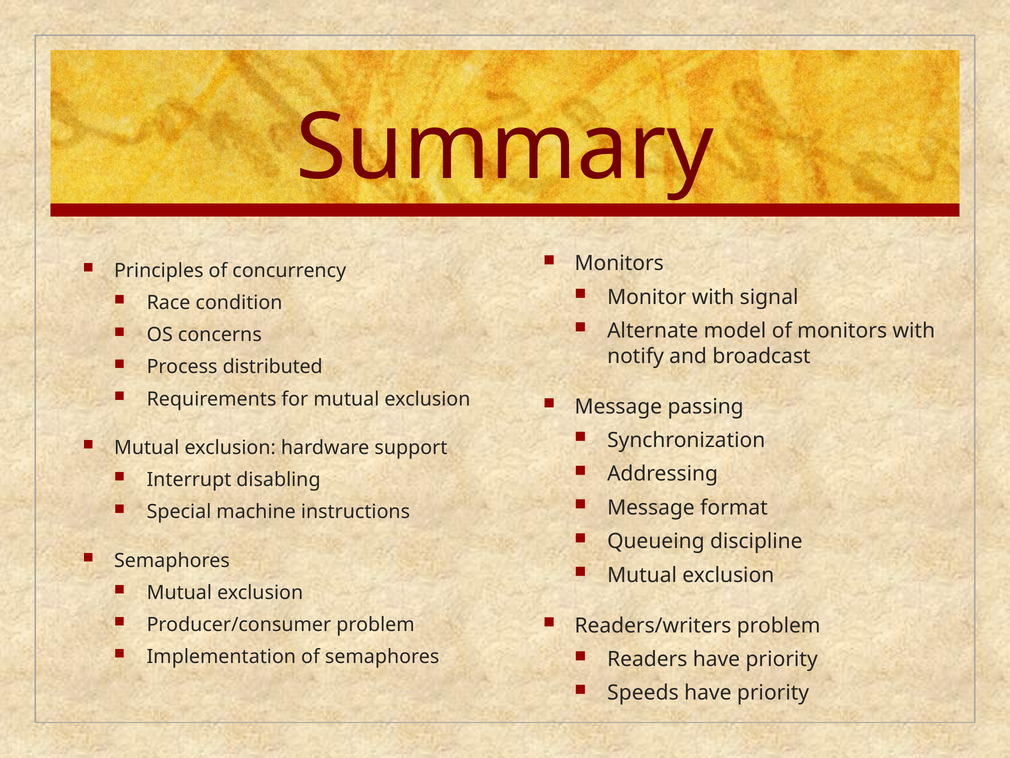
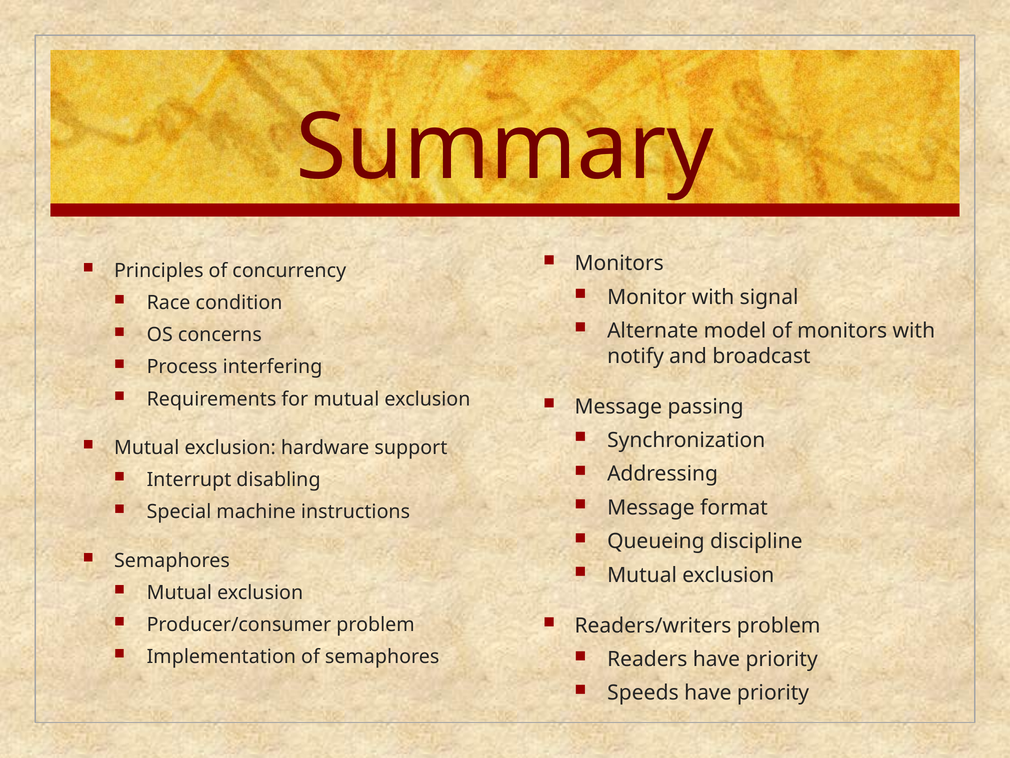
distributed: distributed -> interfering (273, 367)
